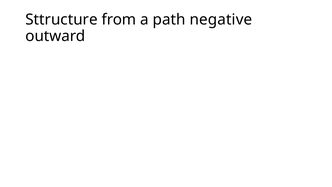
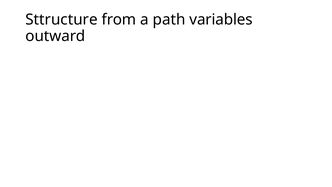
negative: negative -> variables (221, 20)
